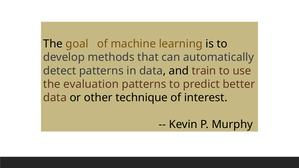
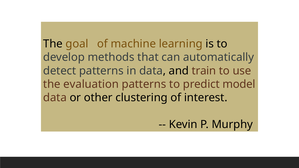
better: better -> model (239, 84)
technique: technique -> clustering (142, 98)
